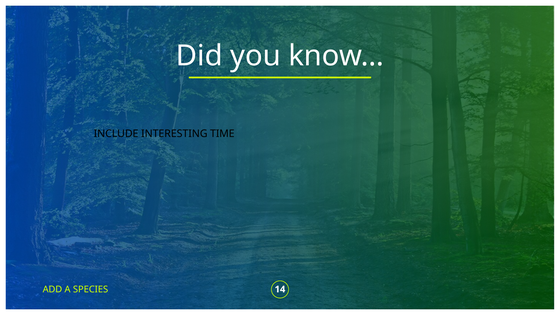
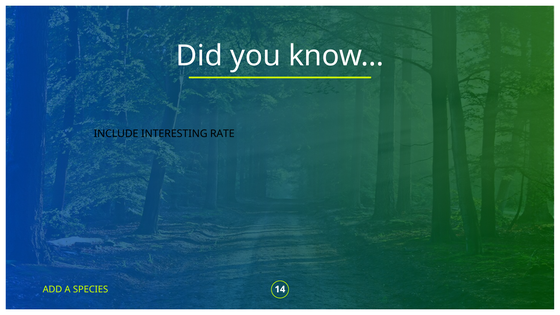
TIME: TIME -> RATE (222, 134)
